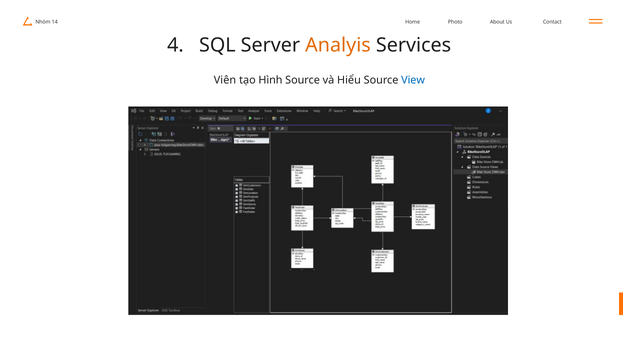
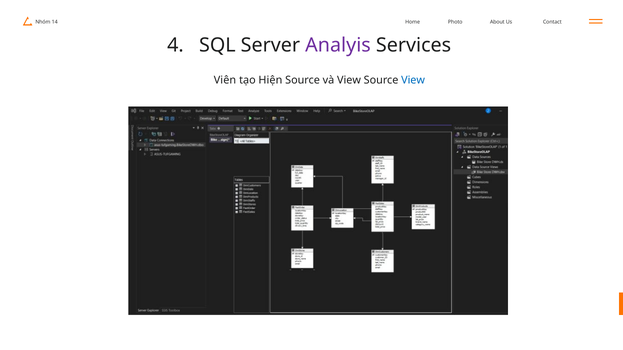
Analyis colour: orange -> purple (338, 45)
Hình: Hình -> Hiện (270, 80)
và Hiểu: Hiểu -> View (349, 80)
